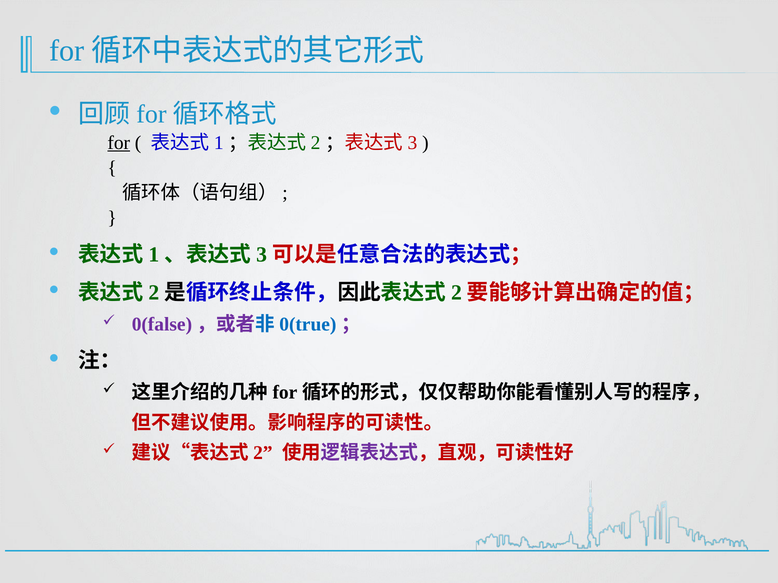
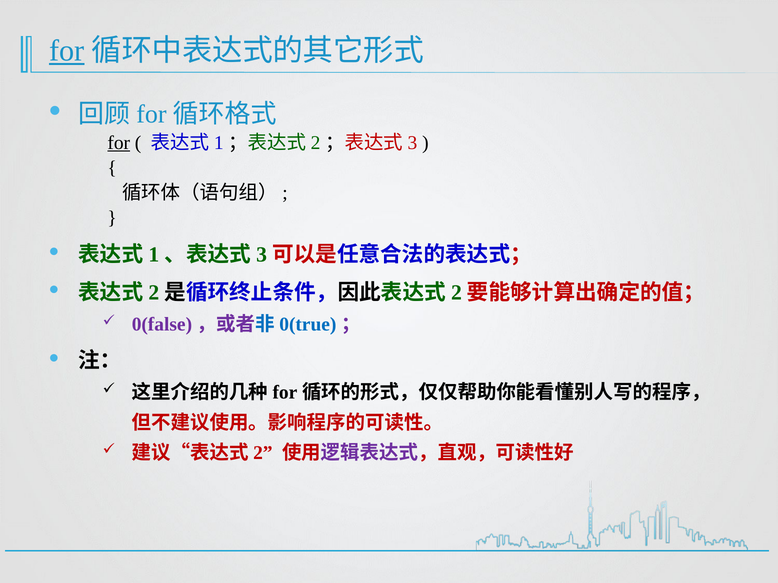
for underline: none -> present (67, 51)
